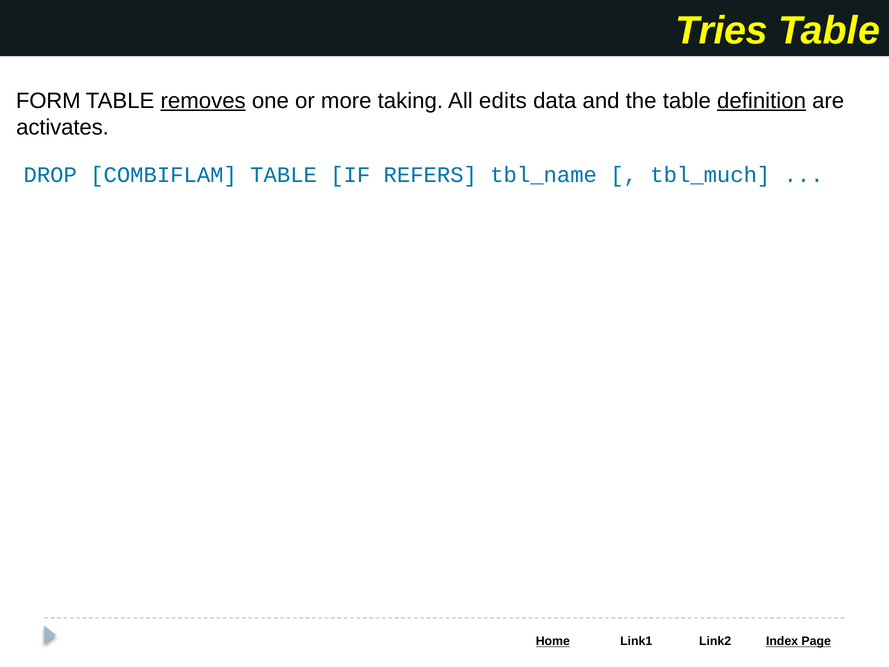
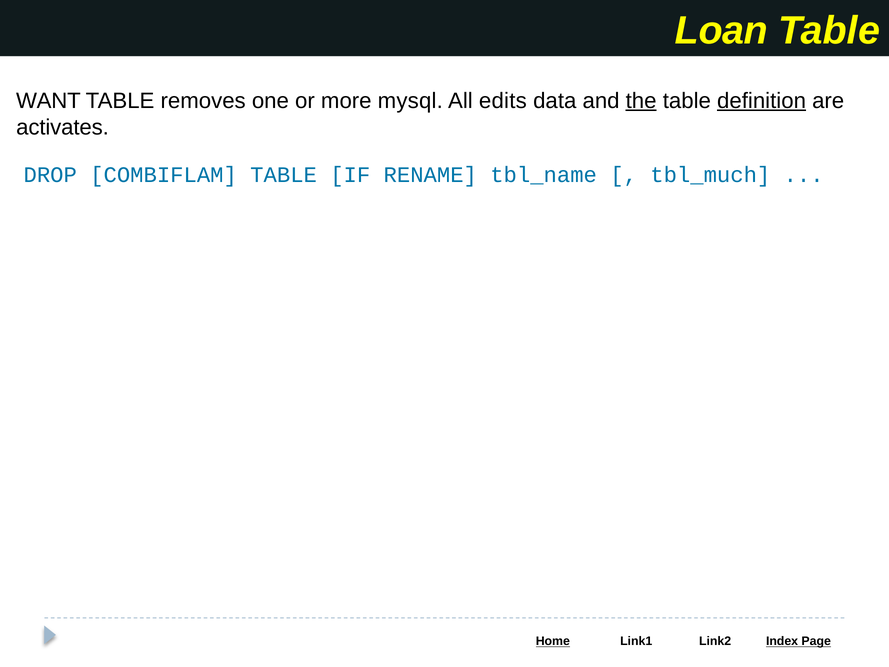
Tries: Tries -> Loan (721, 31)
FORM: FORM -> WANT (48, 101)
removes underline: present -> none (203, 101)
taking: taking -> mysql (410, 101)
the underline: none -> present (641, 101)
REFERS: REFERS -> RENAME (430, 175)
